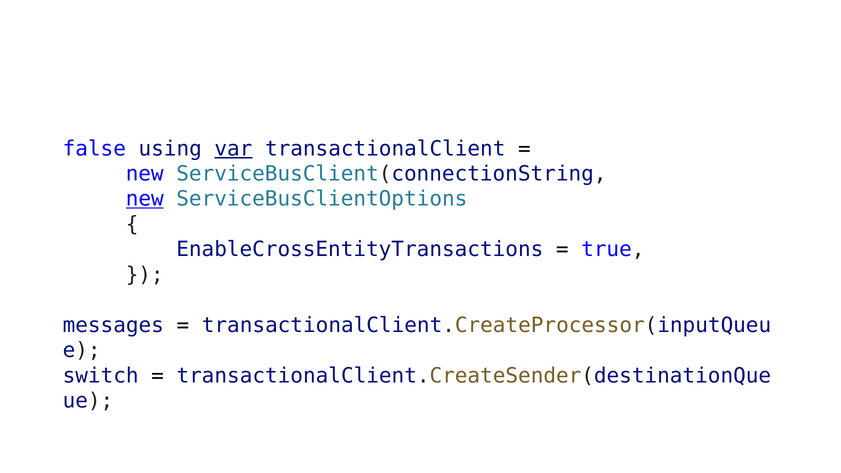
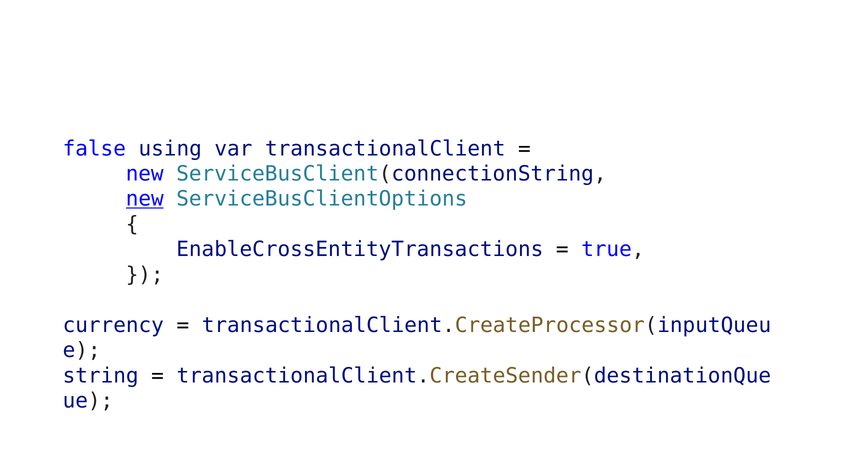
var underline: present -> none (233, 149)
messages: messages -> currency (113, 325)
switch: switch -> string (101, 376)
